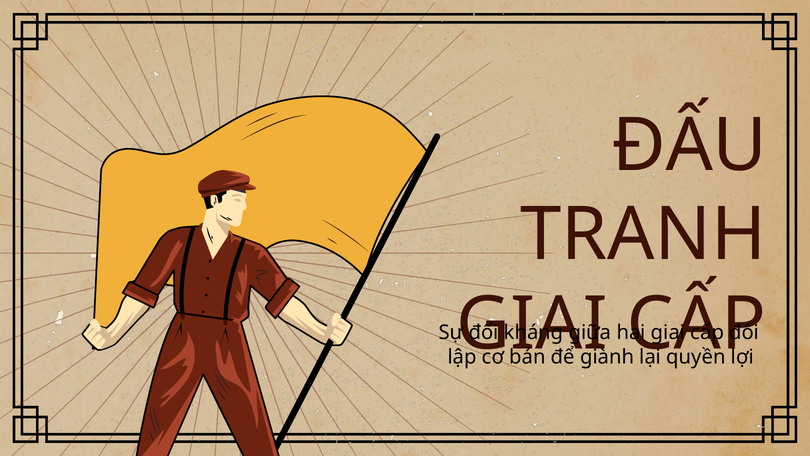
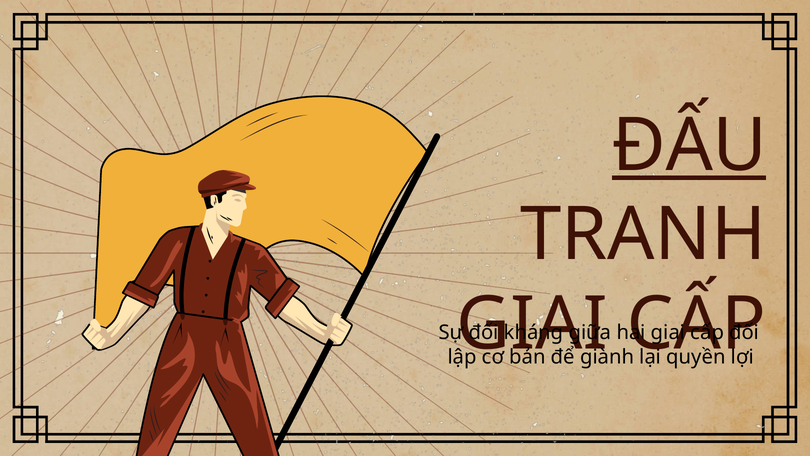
ĐẤU underline: none -> present (689, 146)
